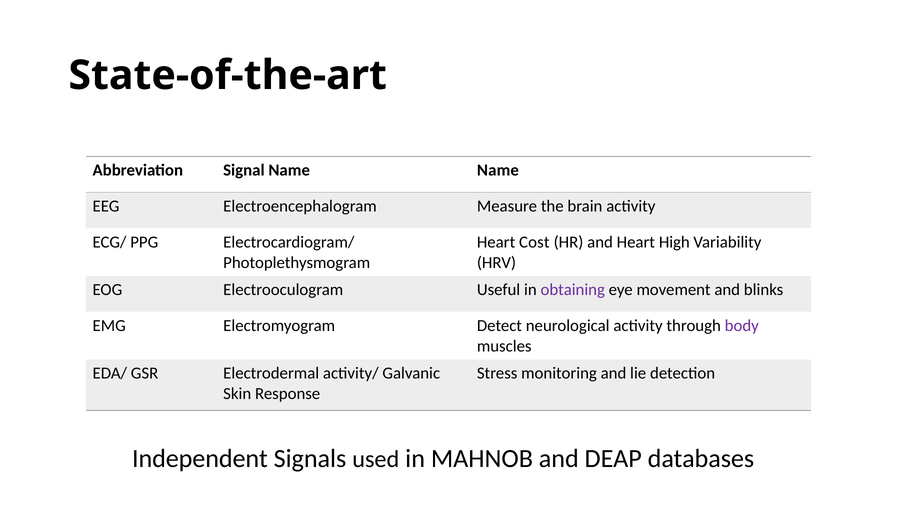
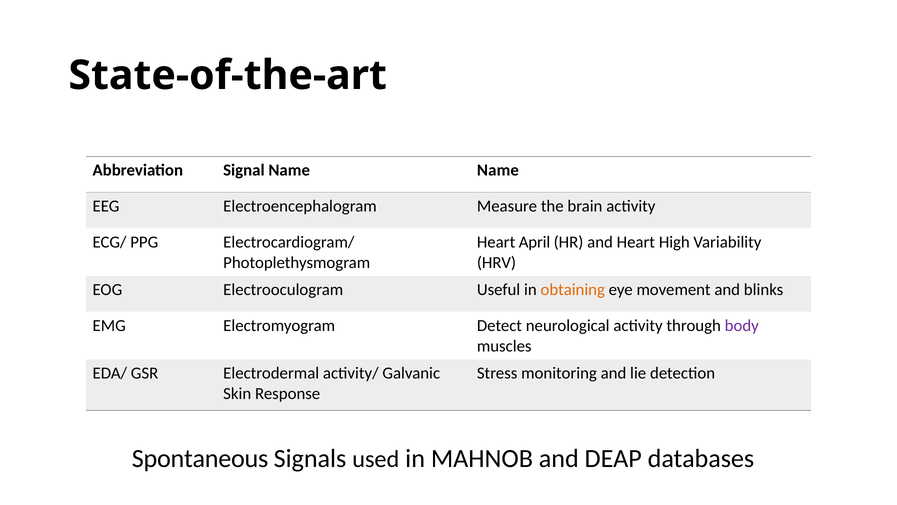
Cost: Cost -> April (535, 242)
obtaining colour: purple -> orange (573, 290)
Independent: Independent -> Spontaneous (200, 458)
